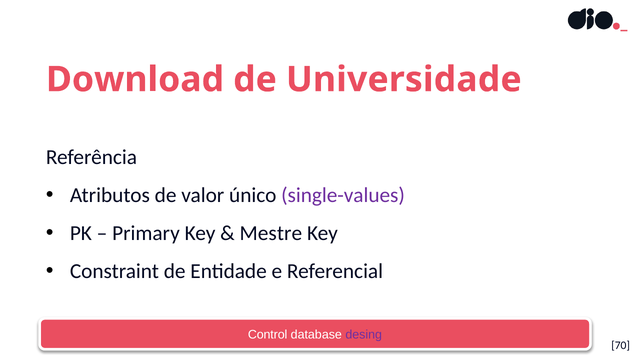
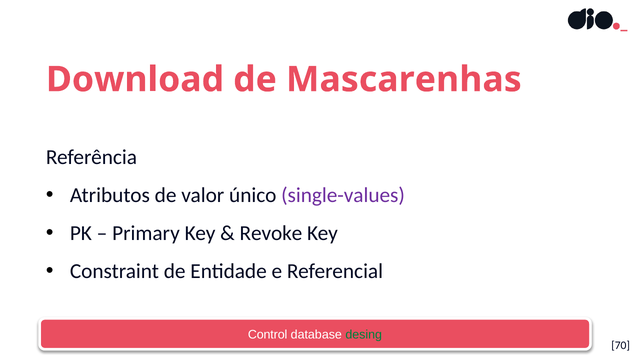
Universidade: Universidade -> Mascarenhas (404, 80)
Mestre: Mestre -> Revoke (271, 234)
desing colour: purple -> green (364, 335)
